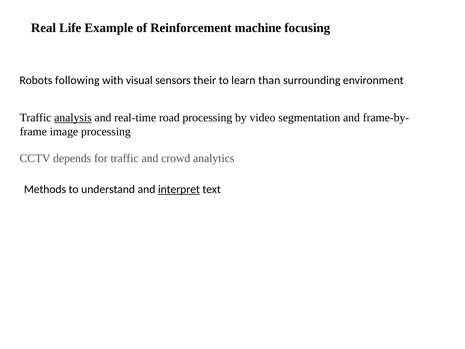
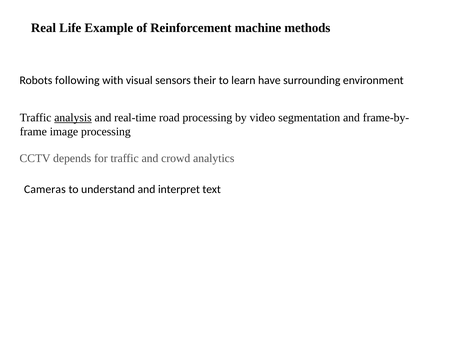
focusing: focusing -> methods (307, 28)
than: than -> have (269, 80)
Methods: Methods -> Cameras (45, 189)
interpret underline: present -> none (179, 189)
